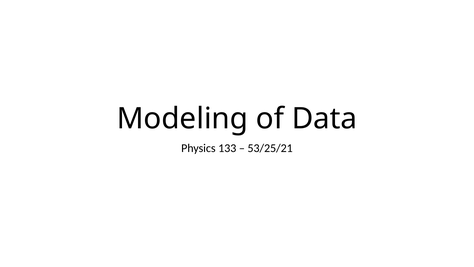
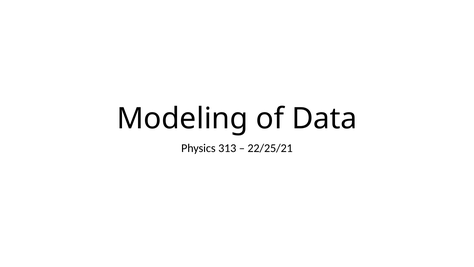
133: 133 -> 313 (227, 148)
53/25/21: 53/25/21 -> 22/25/21 (270, 148)
